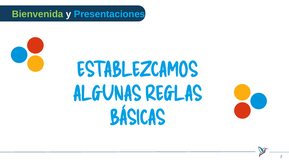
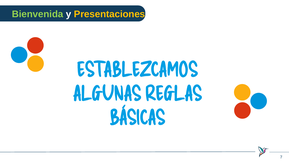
Presentaciones colour: light blue -> yellow (110, 14)
